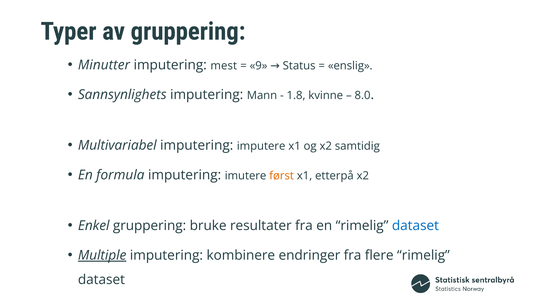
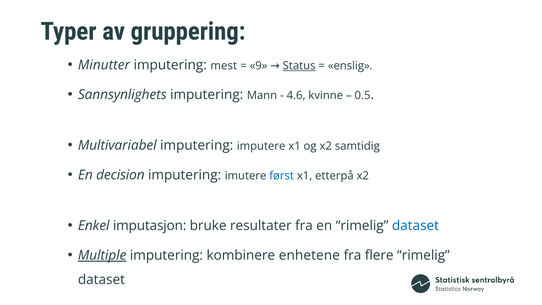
Status underline: none -> present (299, 66)
1.8: 1.8 -> 4.6 (296, 95)
8.0: 8.0 -> 0.5 (363, 95)
formula: formula -> decision (120, 175)
først colour: orange -> blue (282, 176)
Enkel gruppering: gruppering -> imputasjon (150, 226)
endringer: endringer -> enhetene (309, 255)
